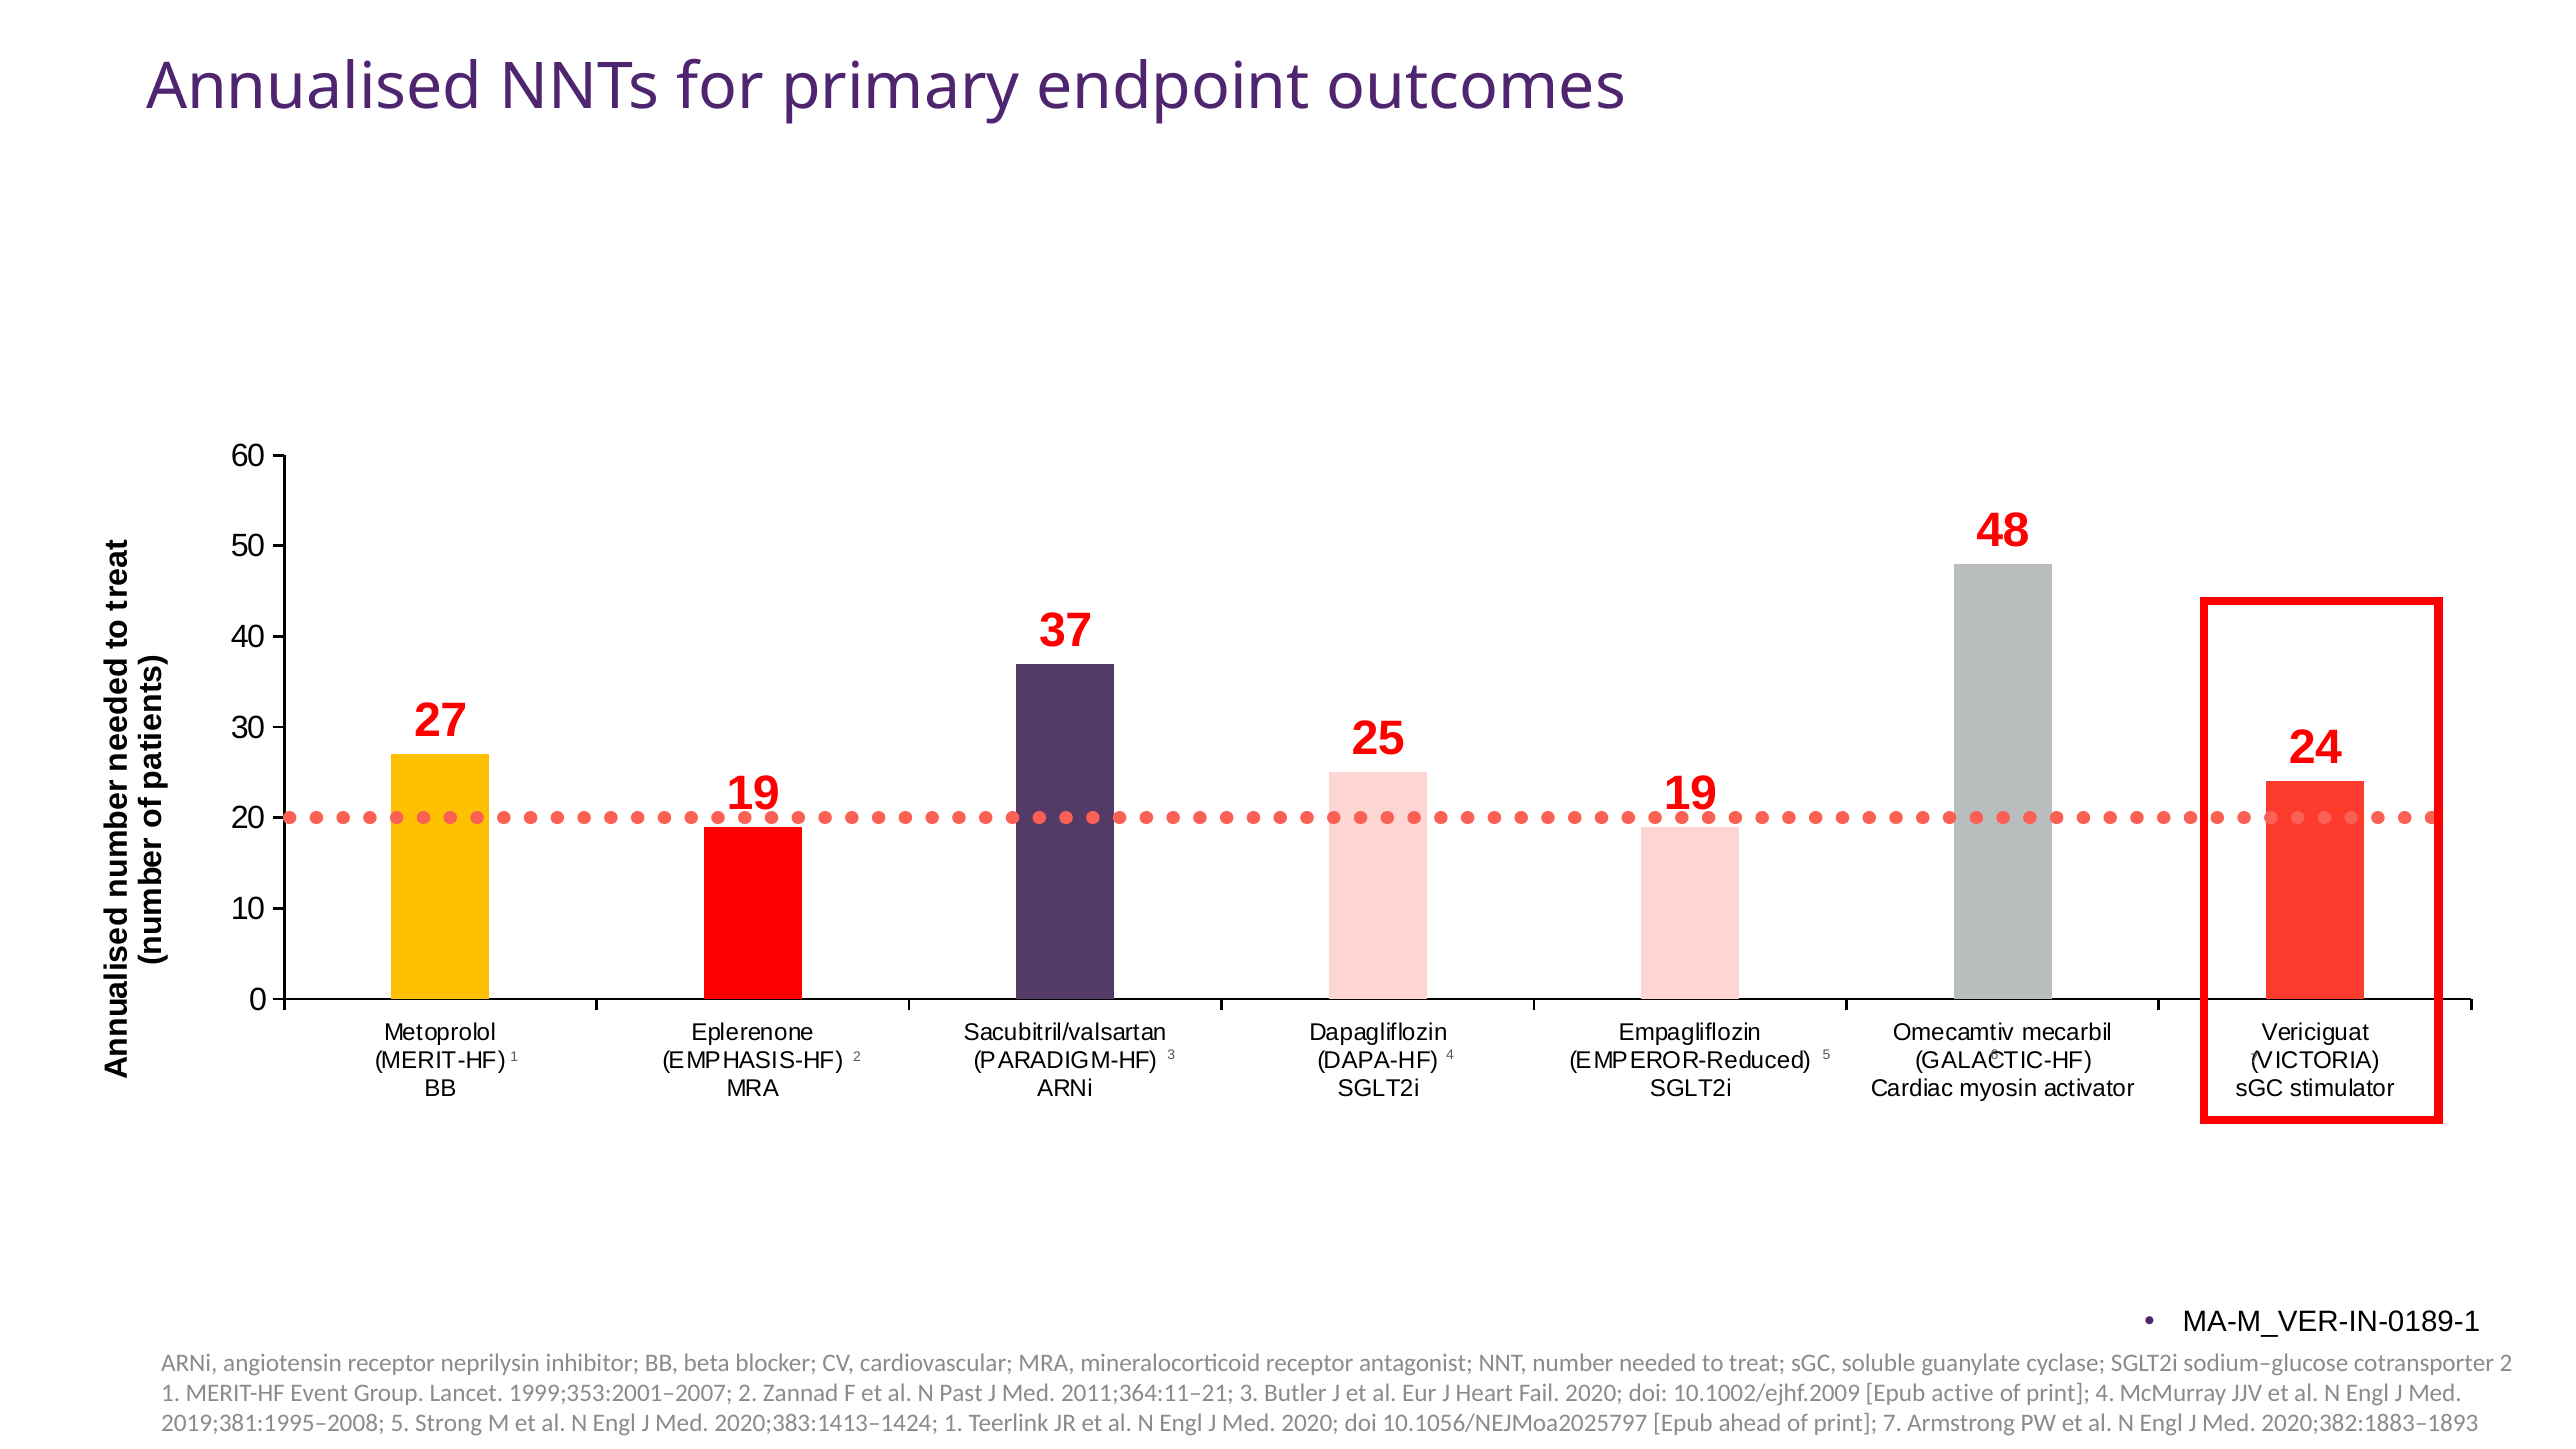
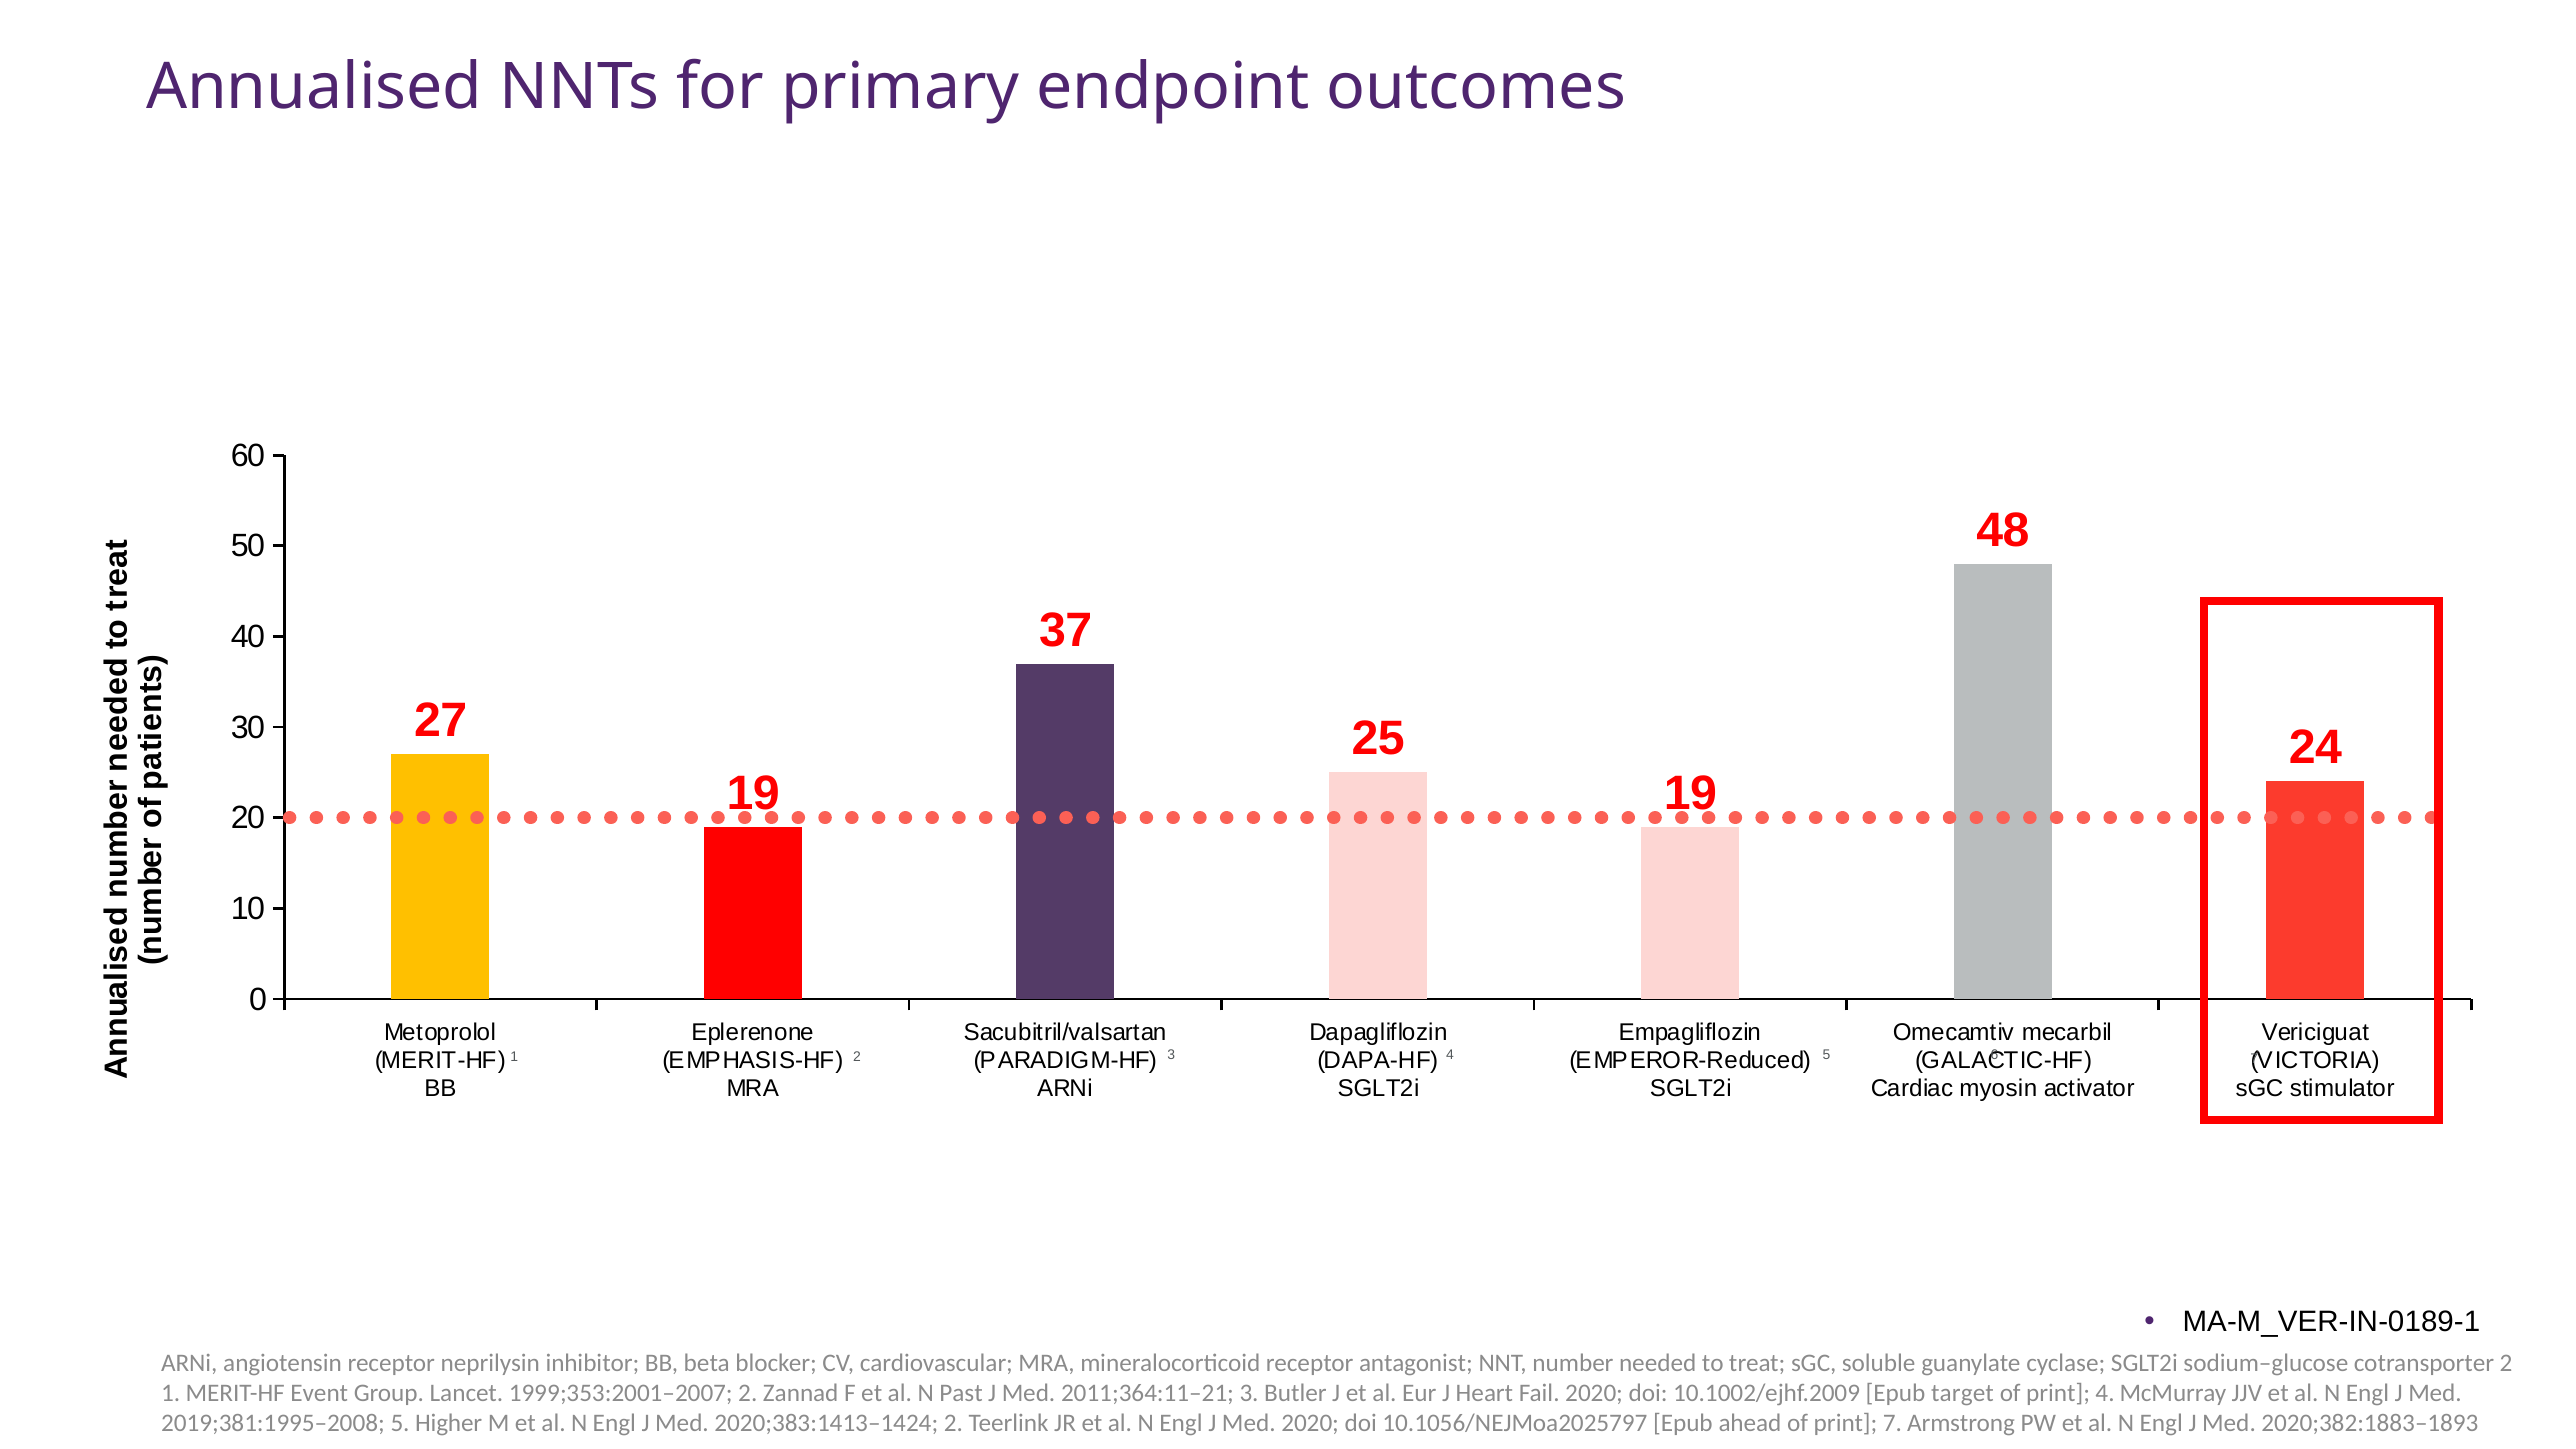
active: active -> target (1963, 1393)
Strong: Strong -> Higher (449, 1423)
2020;383:1413–1424 1: 1 -> 2 (953, 1423)
